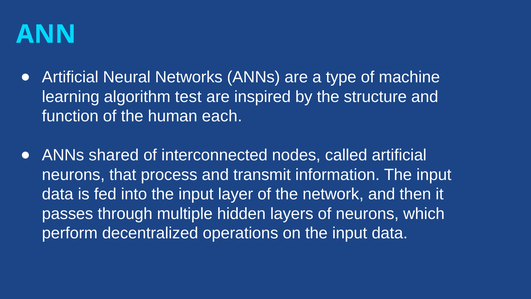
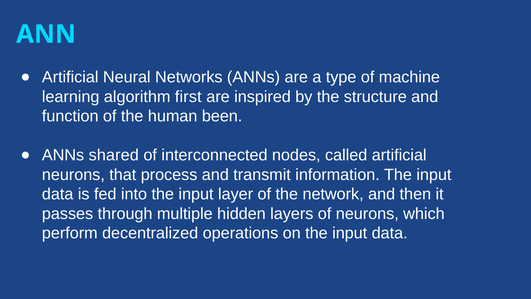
test: test -> first (188, 97)
each: each -> been (222, 116)
